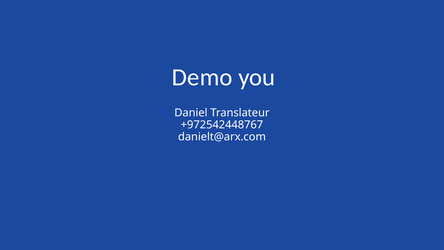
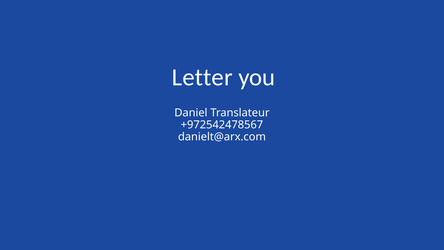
Demo: Demo -> Letter (202, 77)
+972542448767: +972542448767 -> +972542478567 (222, 125)
